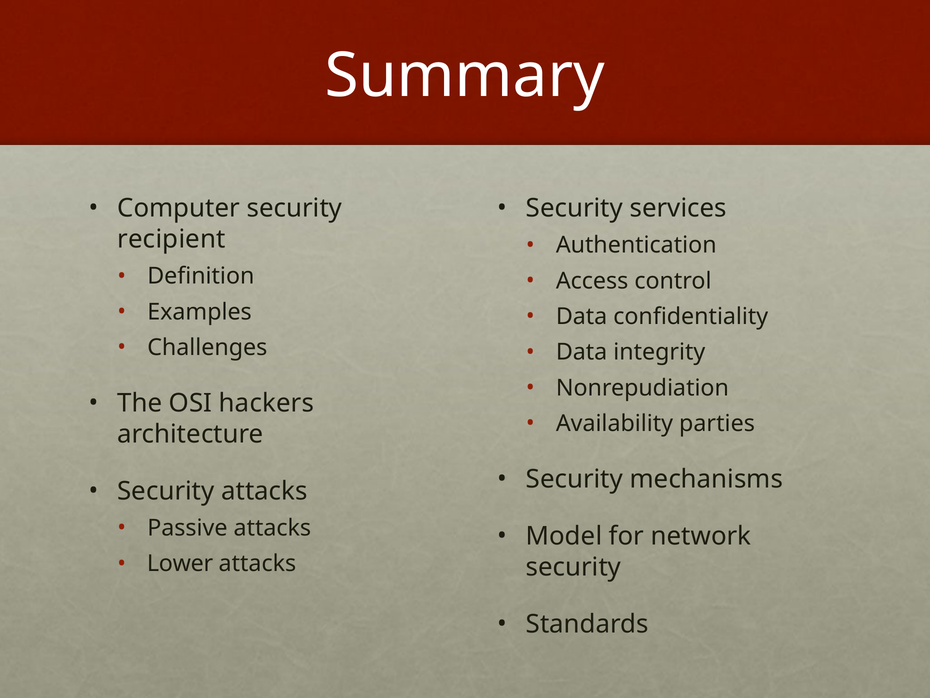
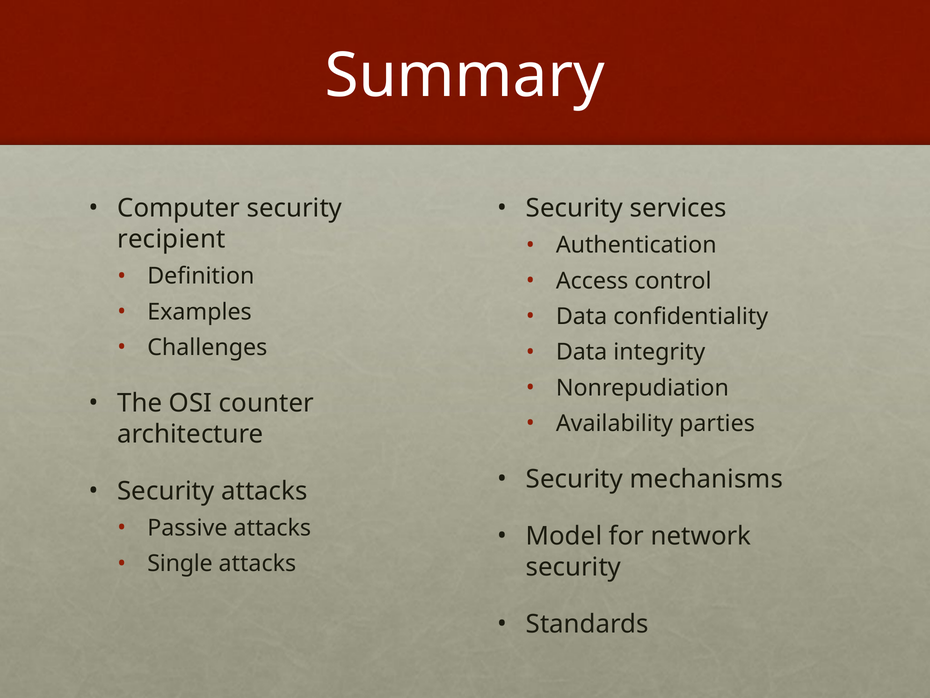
hackers: hackers -> counter (266, 403)
Lower: Lower -> Single (180, 563)
